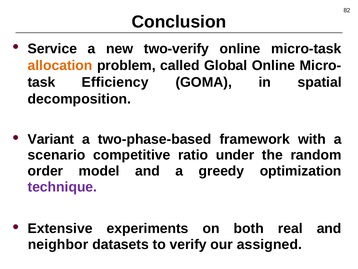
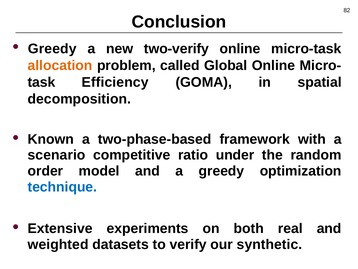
Service: Service -> Greedy (52, 49)
Variant: Variant -> Known (51, 139)
technique colour: purple -> blue (62, 187)
neighbor: neighbor -> weighted (58, 244)
assigned: assigned -> synthetic (269, 244)
